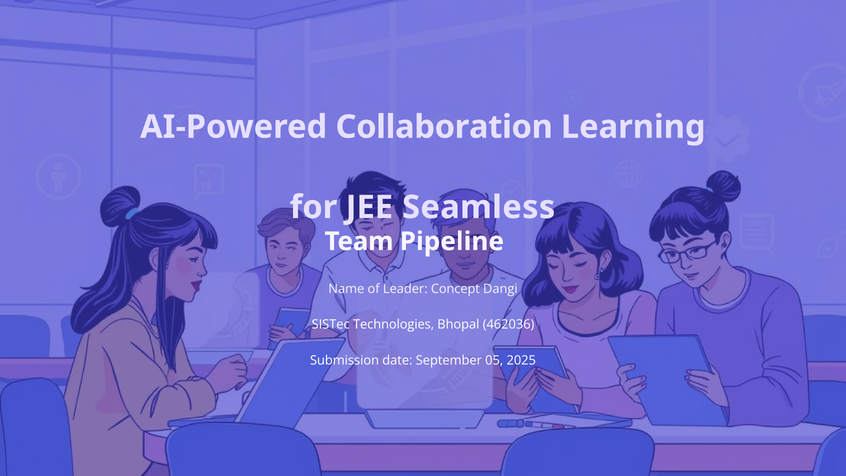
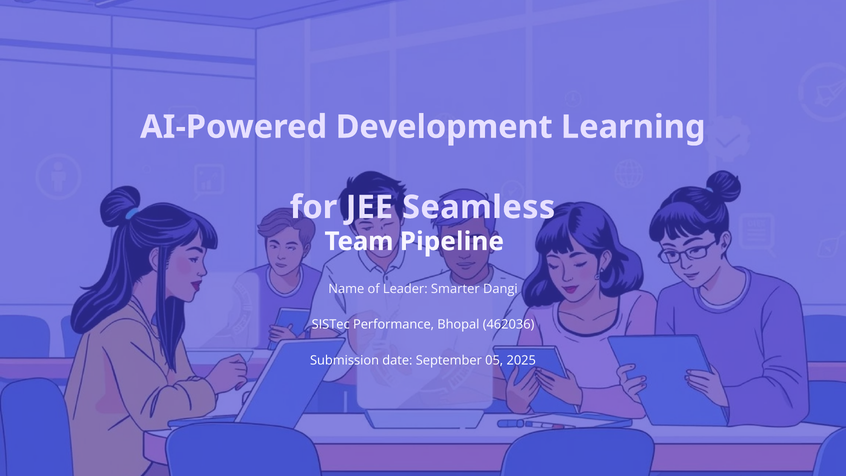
Collaboration: Collaboration -> Development (444, 127)
Concept: Concept -> Smarter (455, 289)
Technologies: Technologies -> Performance (394, 324)
